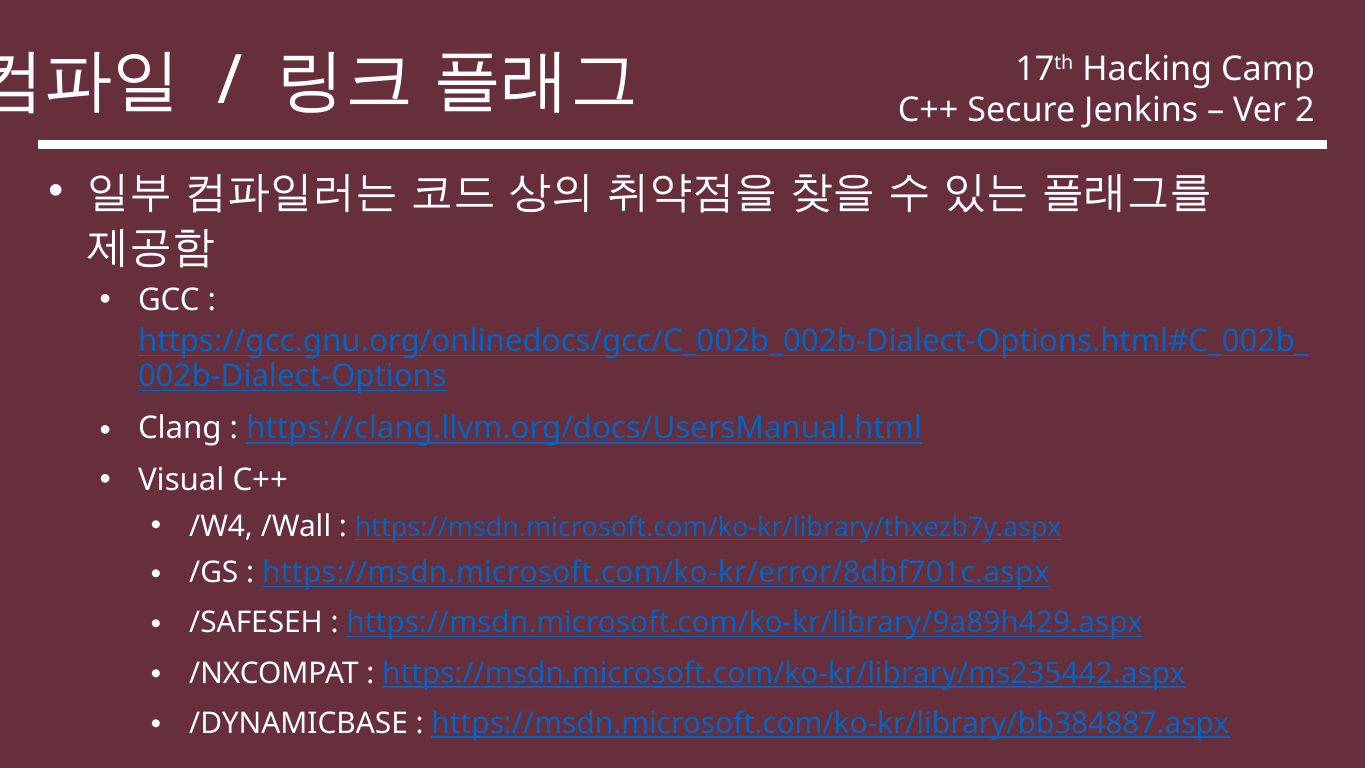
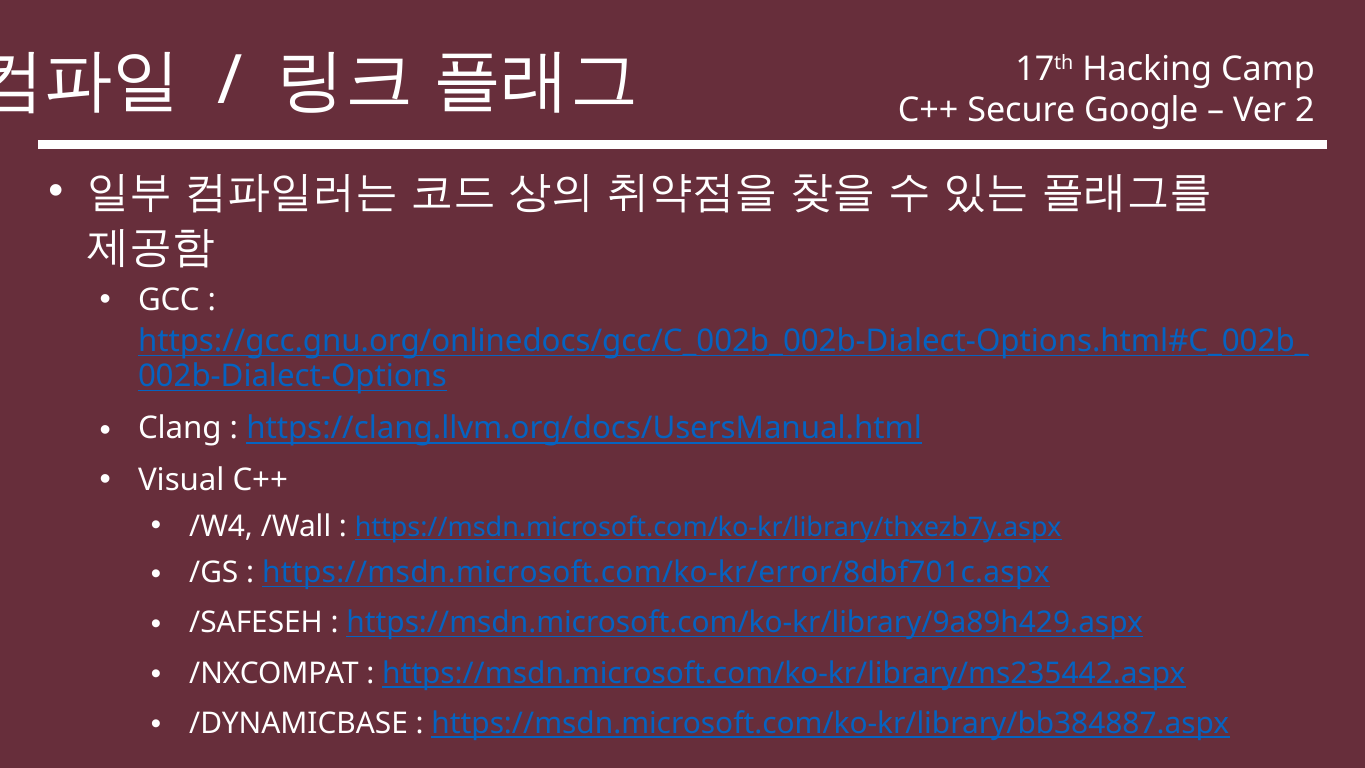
Jenkins: Jenkins -> Google (1141, 110)
